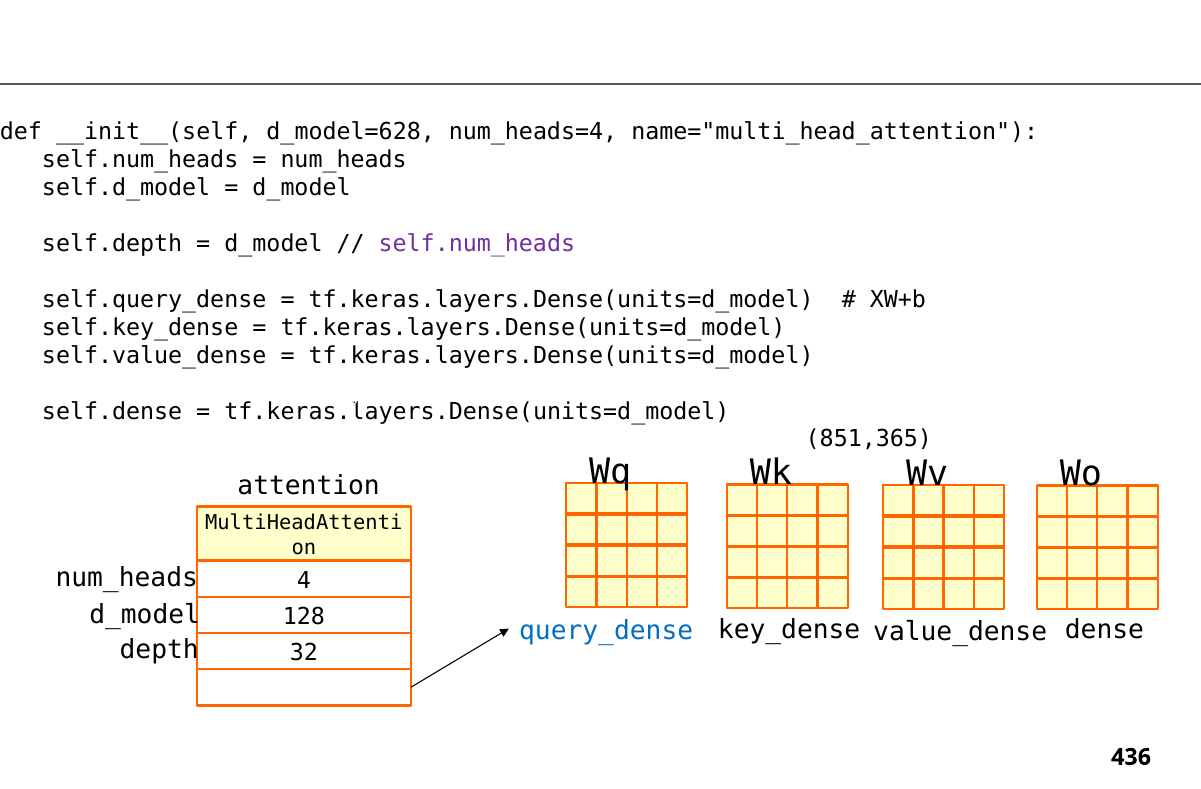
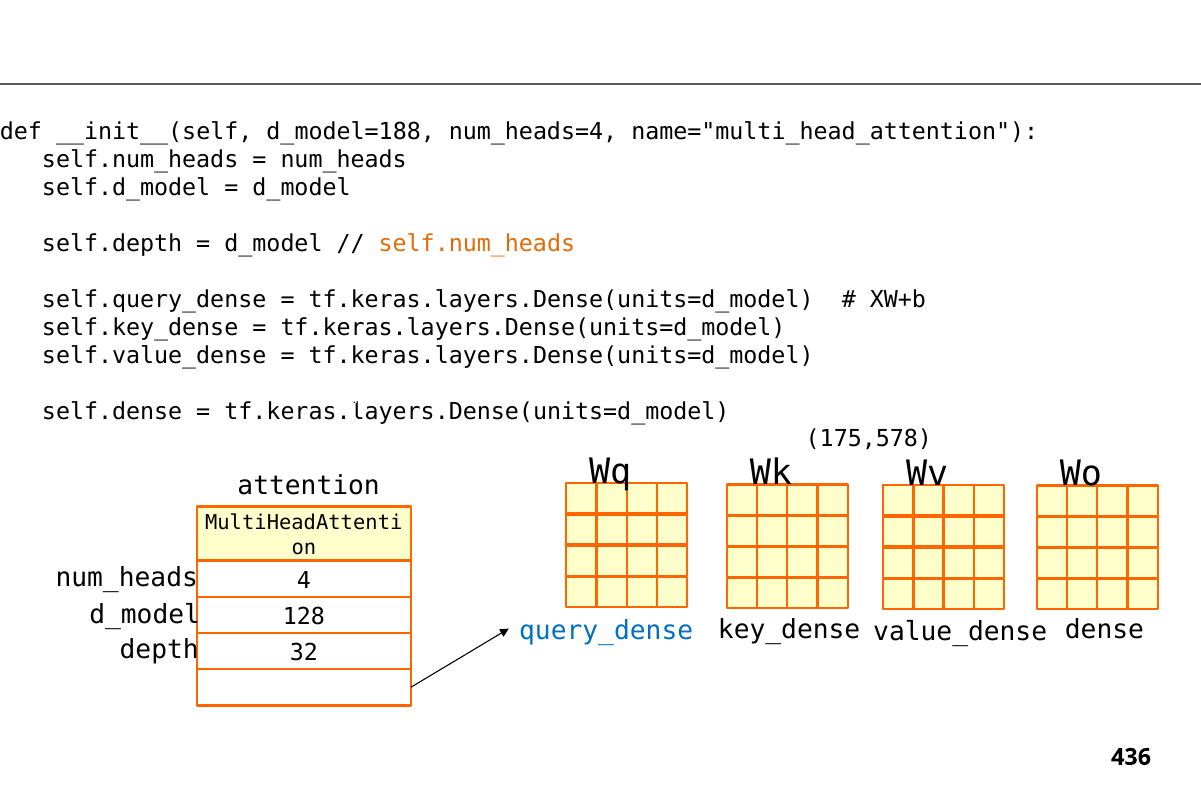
d_model=628: d_model=628 -> d_model=188 (351, 132)
self.num_heads colour: purple -> orange (477, 244)
851,365: 851,365 -> 175,578 (869, 439)
